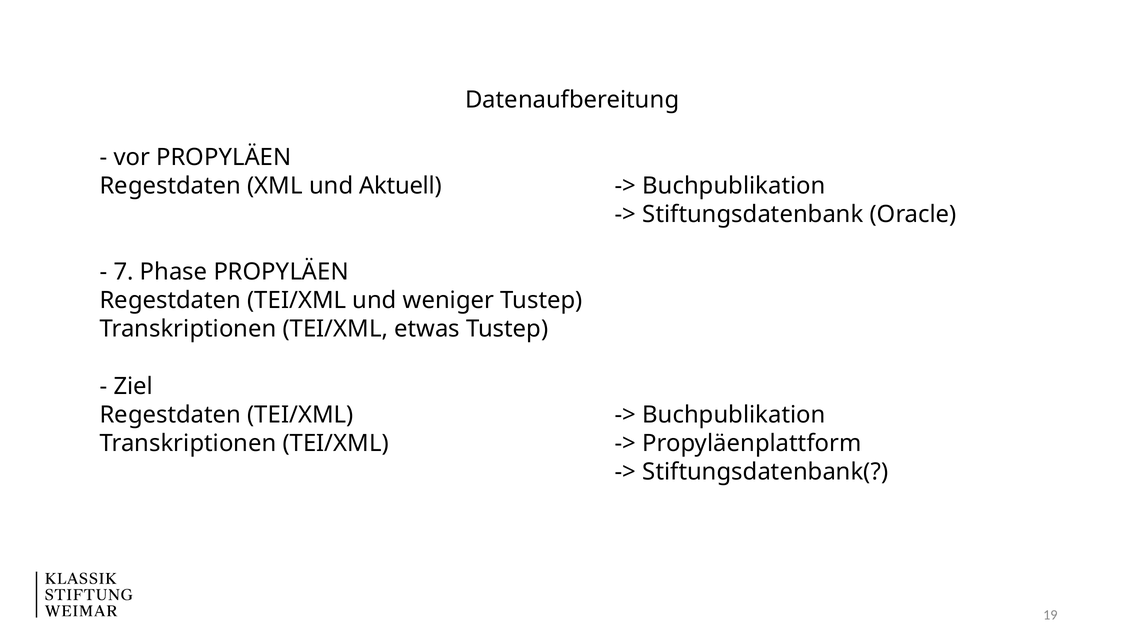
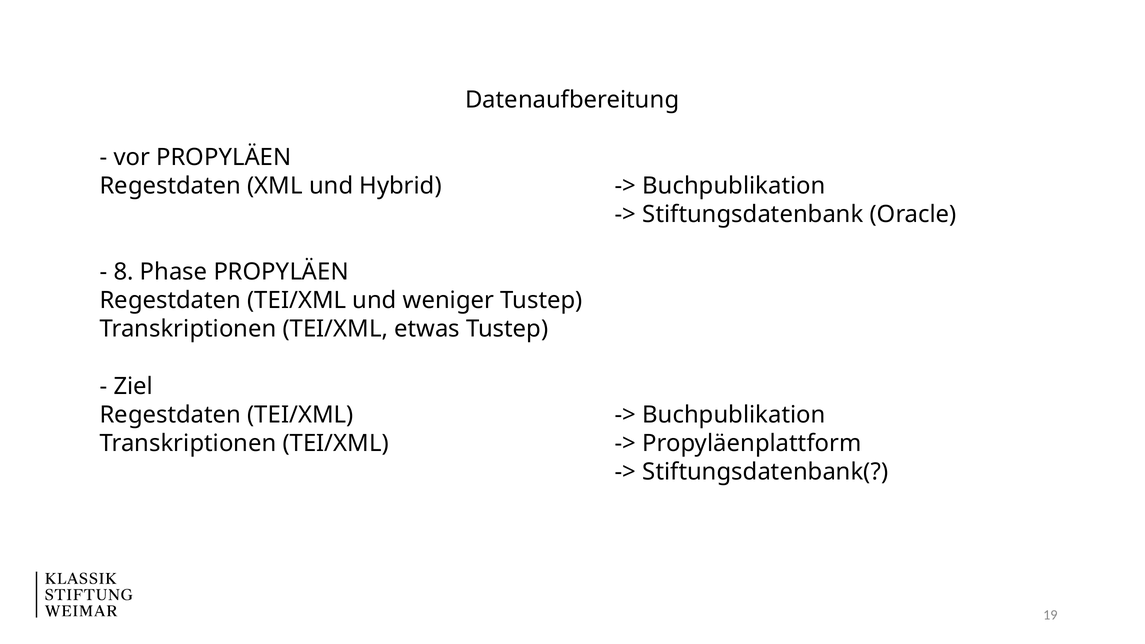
Aktuell: Aktuell -> Hybrid (401, 186)
7: 7 -> 8 (124, 272)
